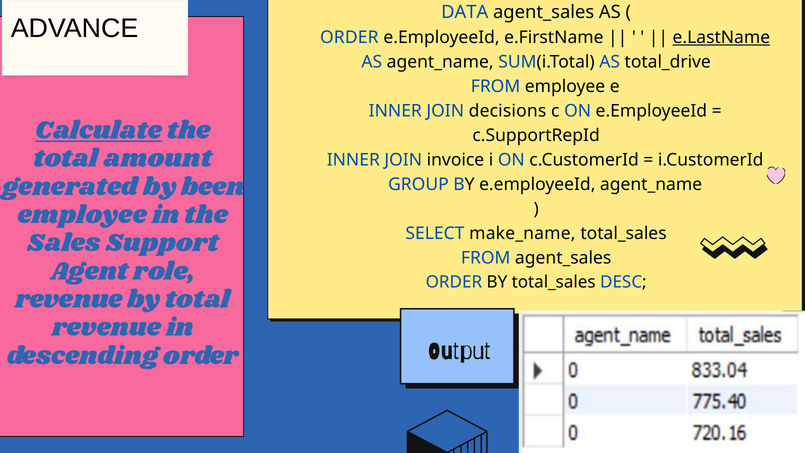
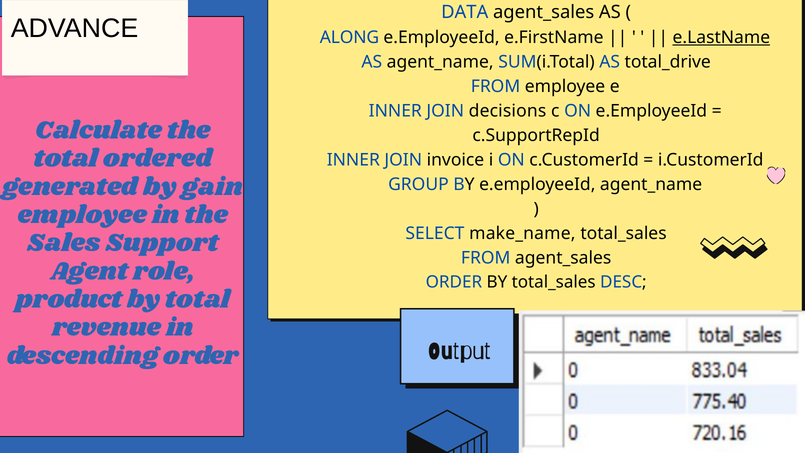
ORDER: ORDER -> ALONG (349, 37)
Calculate underline: present -> none (99, 130)
amount: amount -> ordered (158, 158)
been: been -> gain (213, 187)
revenue: revenue -> product (69, 299)
